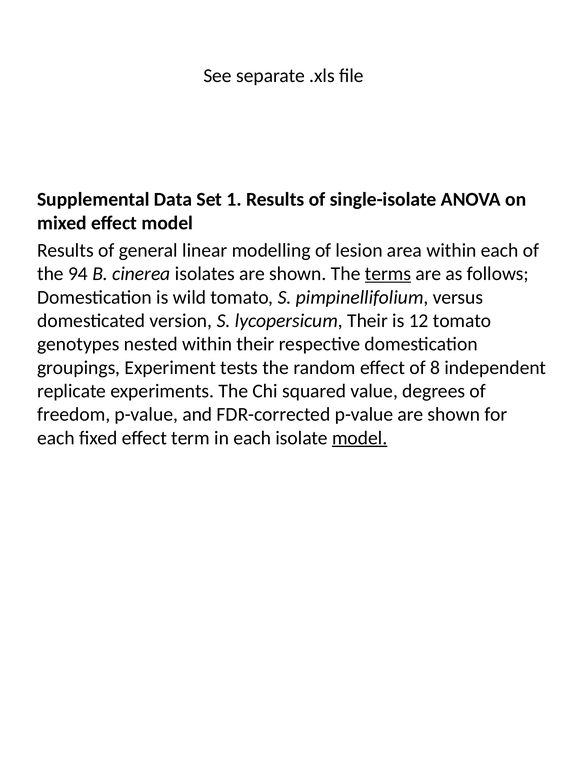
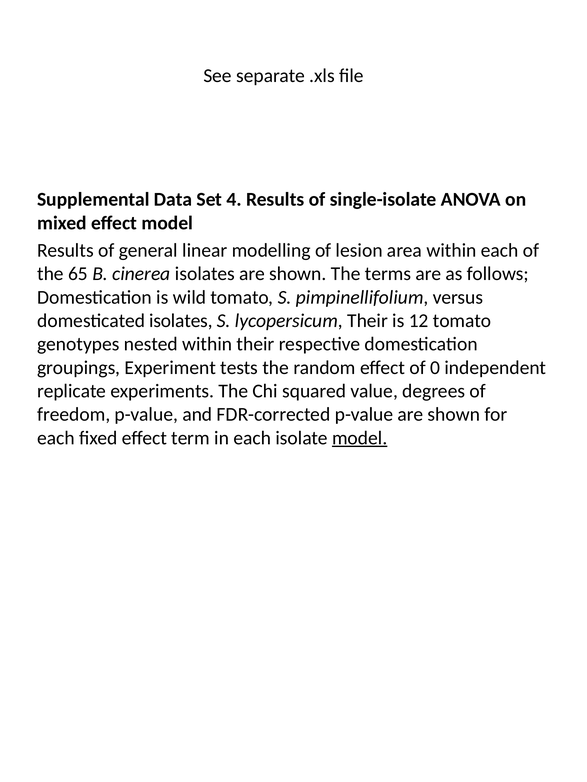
1: 1 -> 4 (234, 200)
94: 94 -> 65 (78, 274)
terms underline: present -> none (388, 274)
domesticated version: version -> isolates (181, 321)
8: 8 -> 0 (435, 368)
